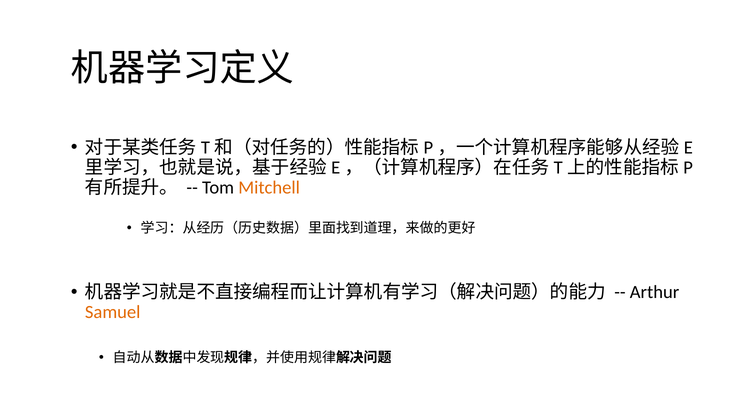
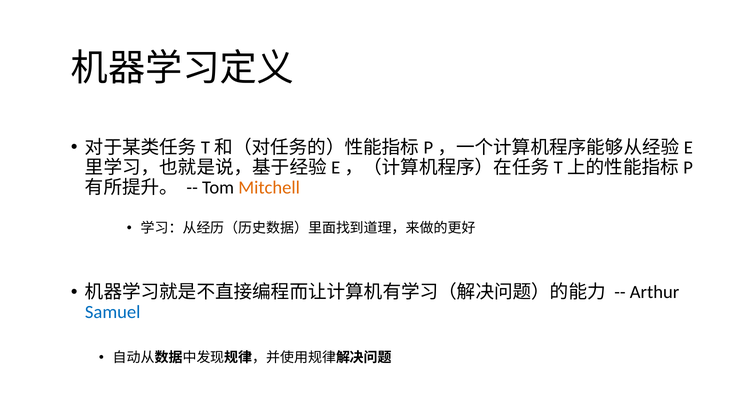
Samuel colour: orange -> blue (113, 313)
